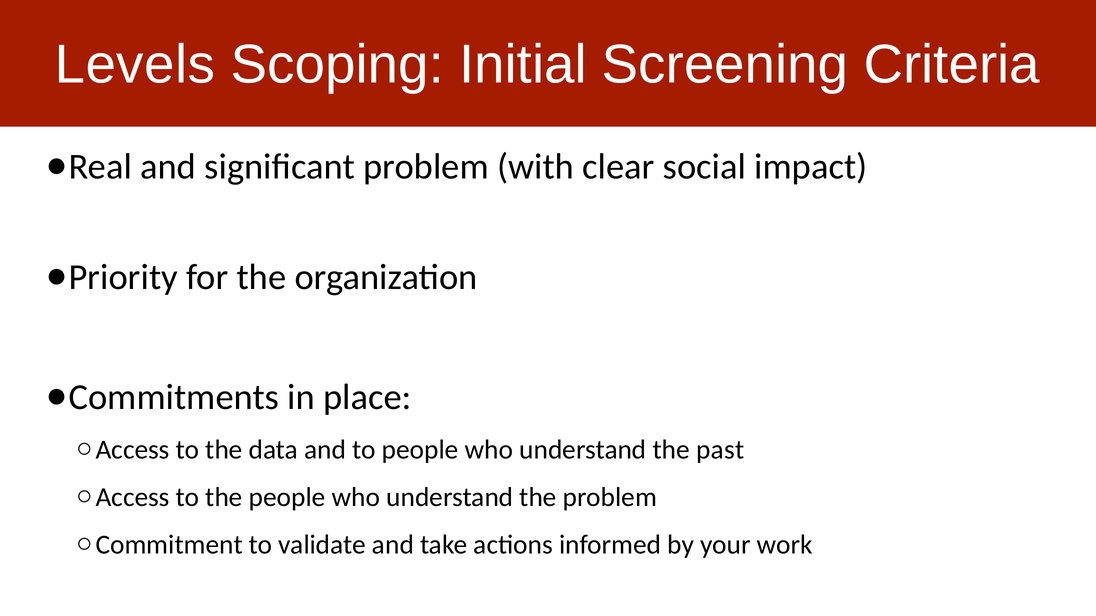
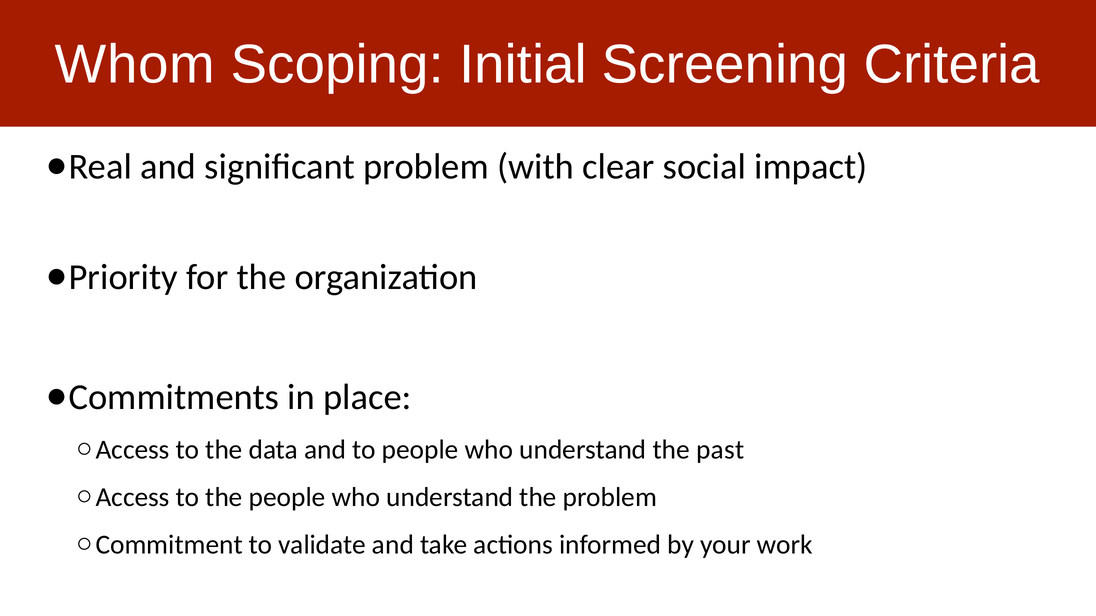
Levels: Levels -> Whom (135, 65)
